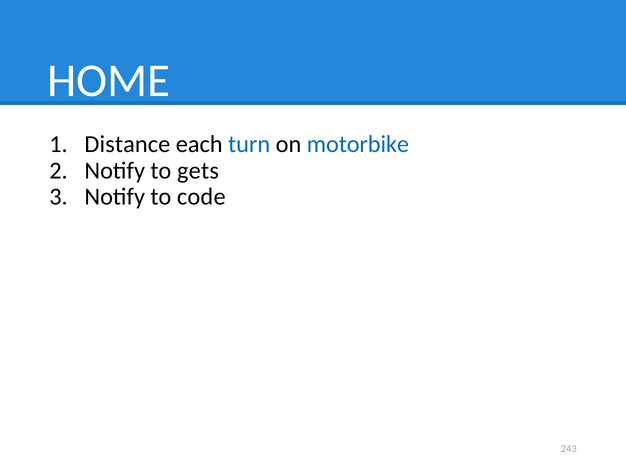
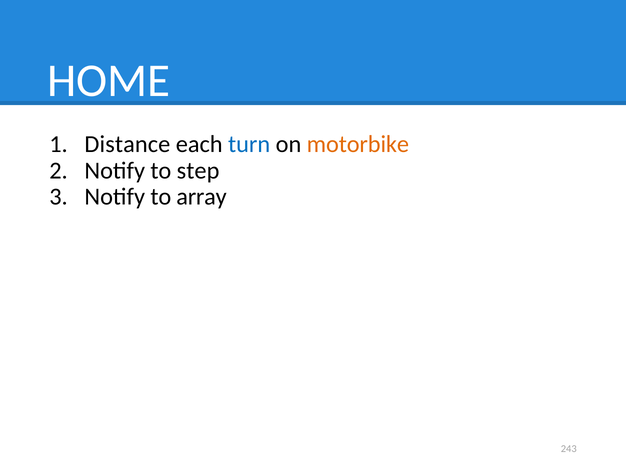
motorbike colour: blue -> orange (358, 144)
gets: gets -> step (198, 170)
code: code -> array (201, 197)
